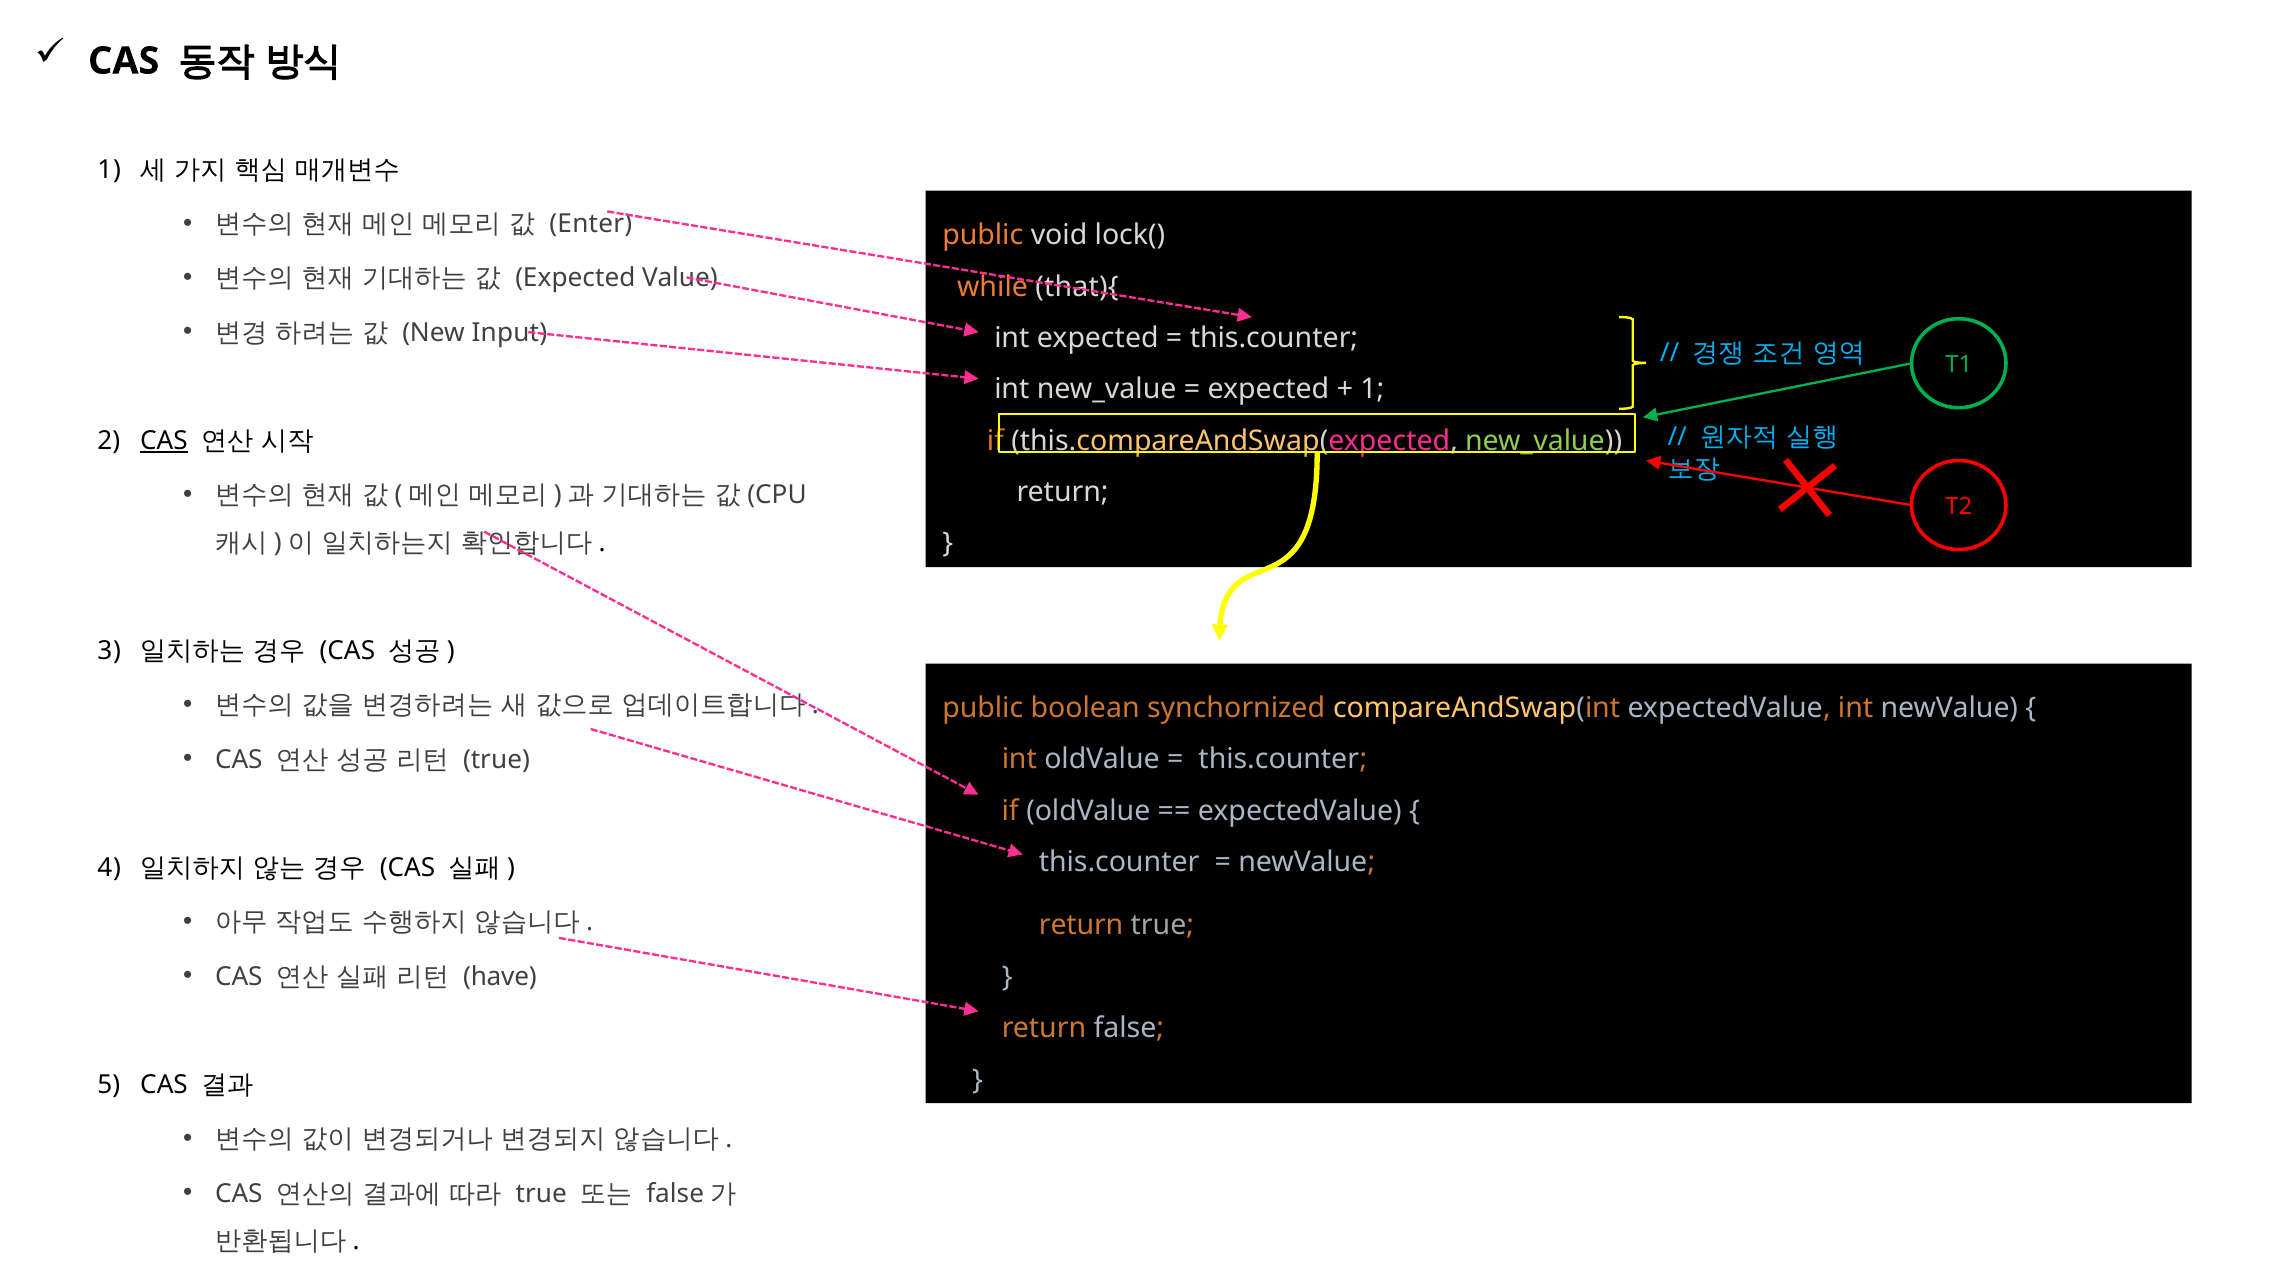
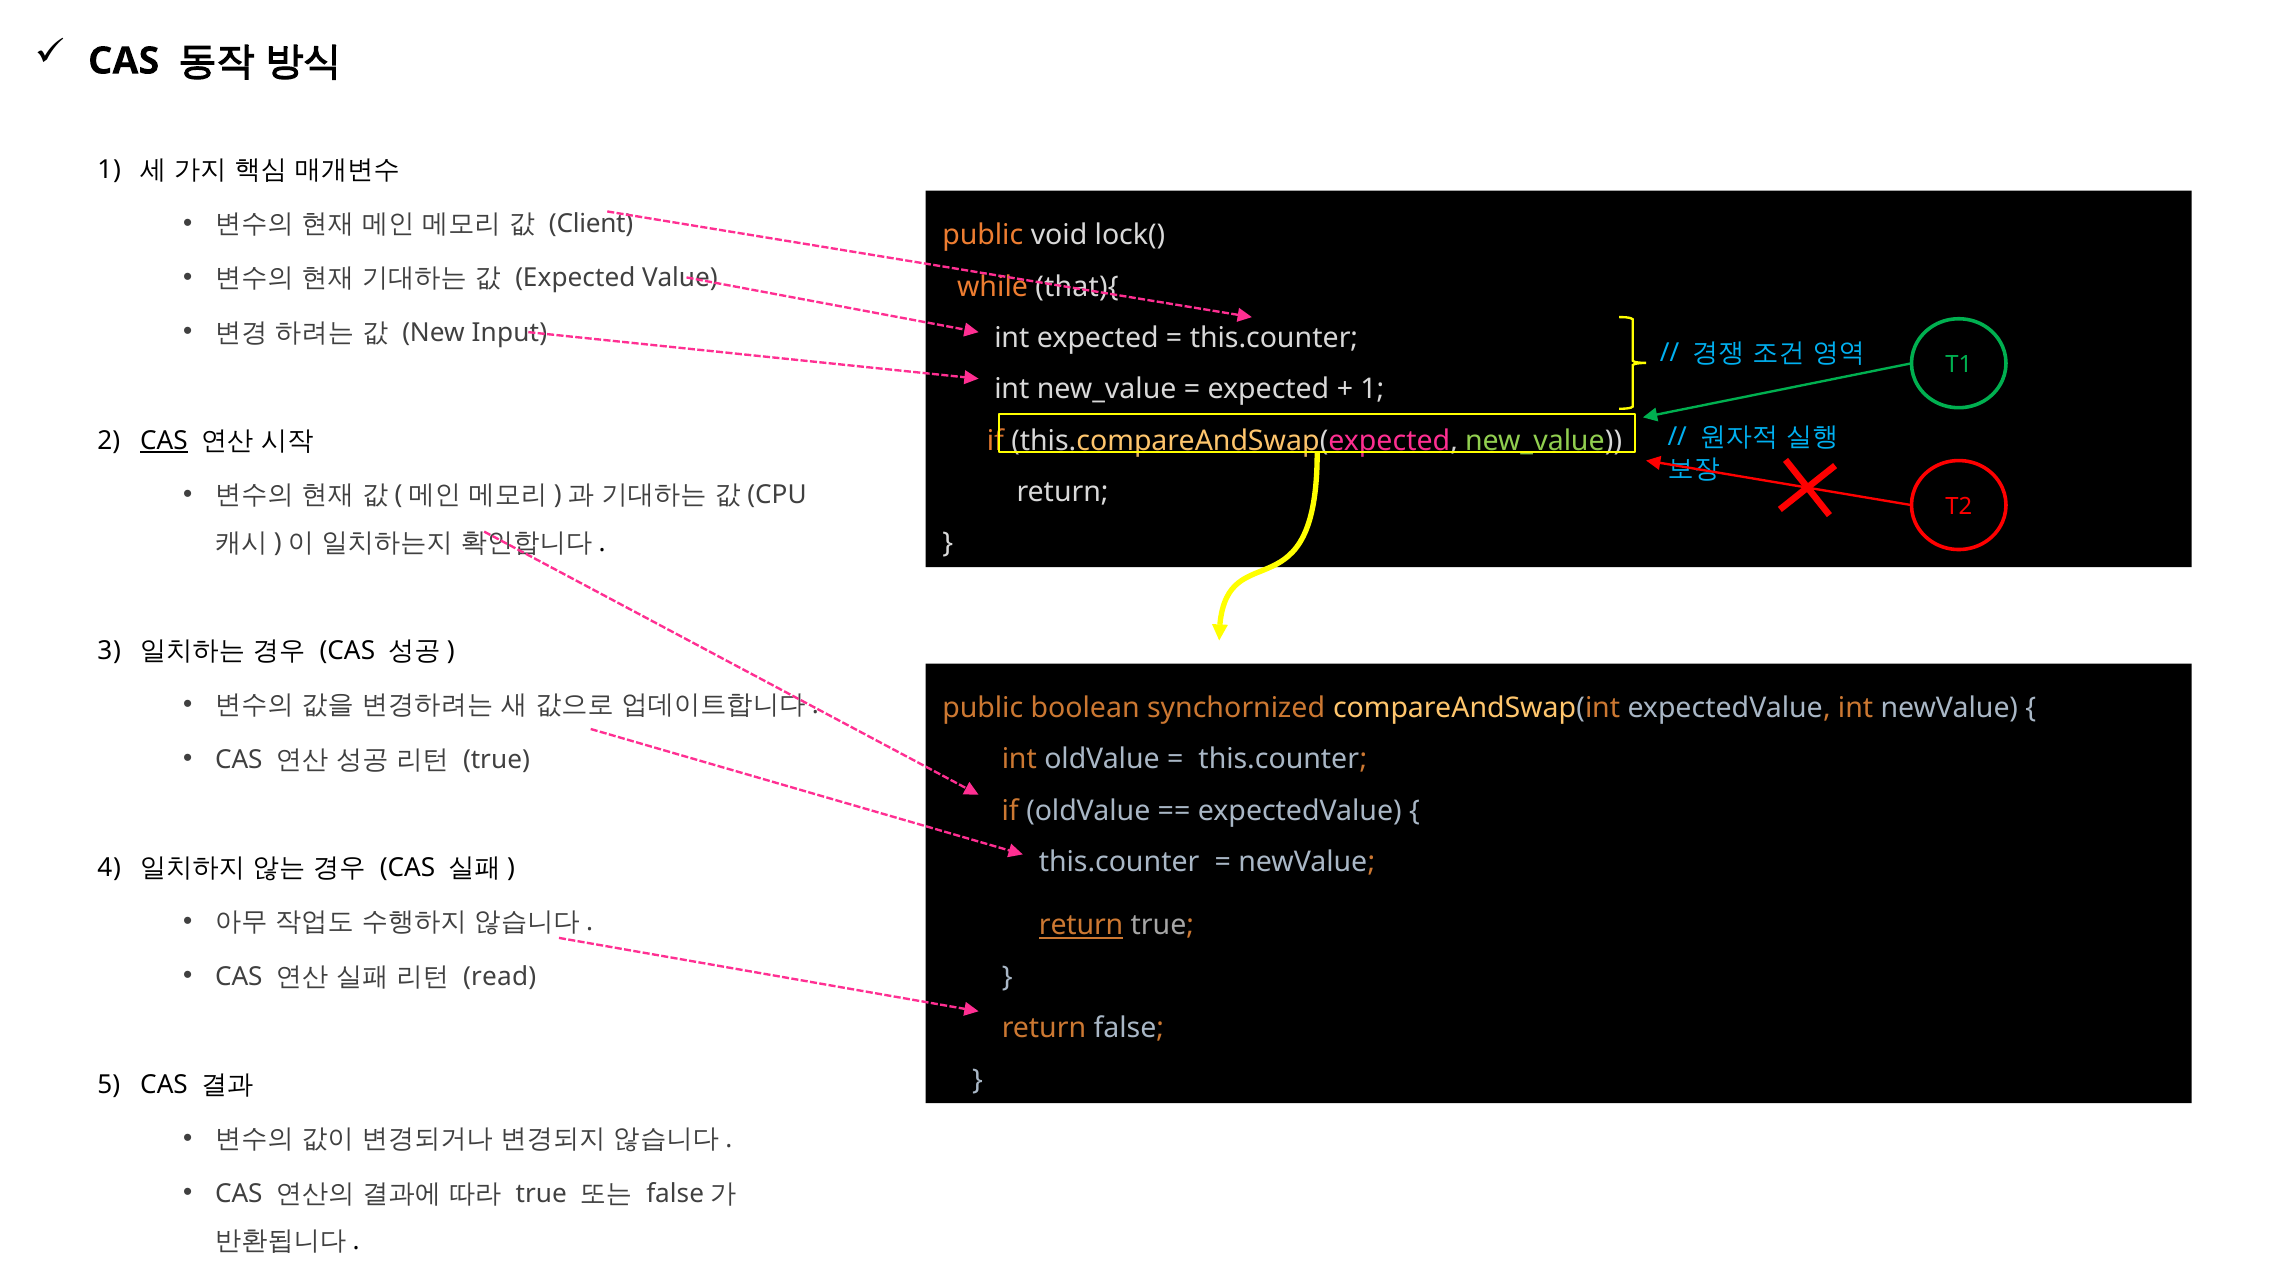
Enter: Enter -> Client (591, 224)
return underline: none -> present (1081, 926)
have: have -> read (500, 977)
